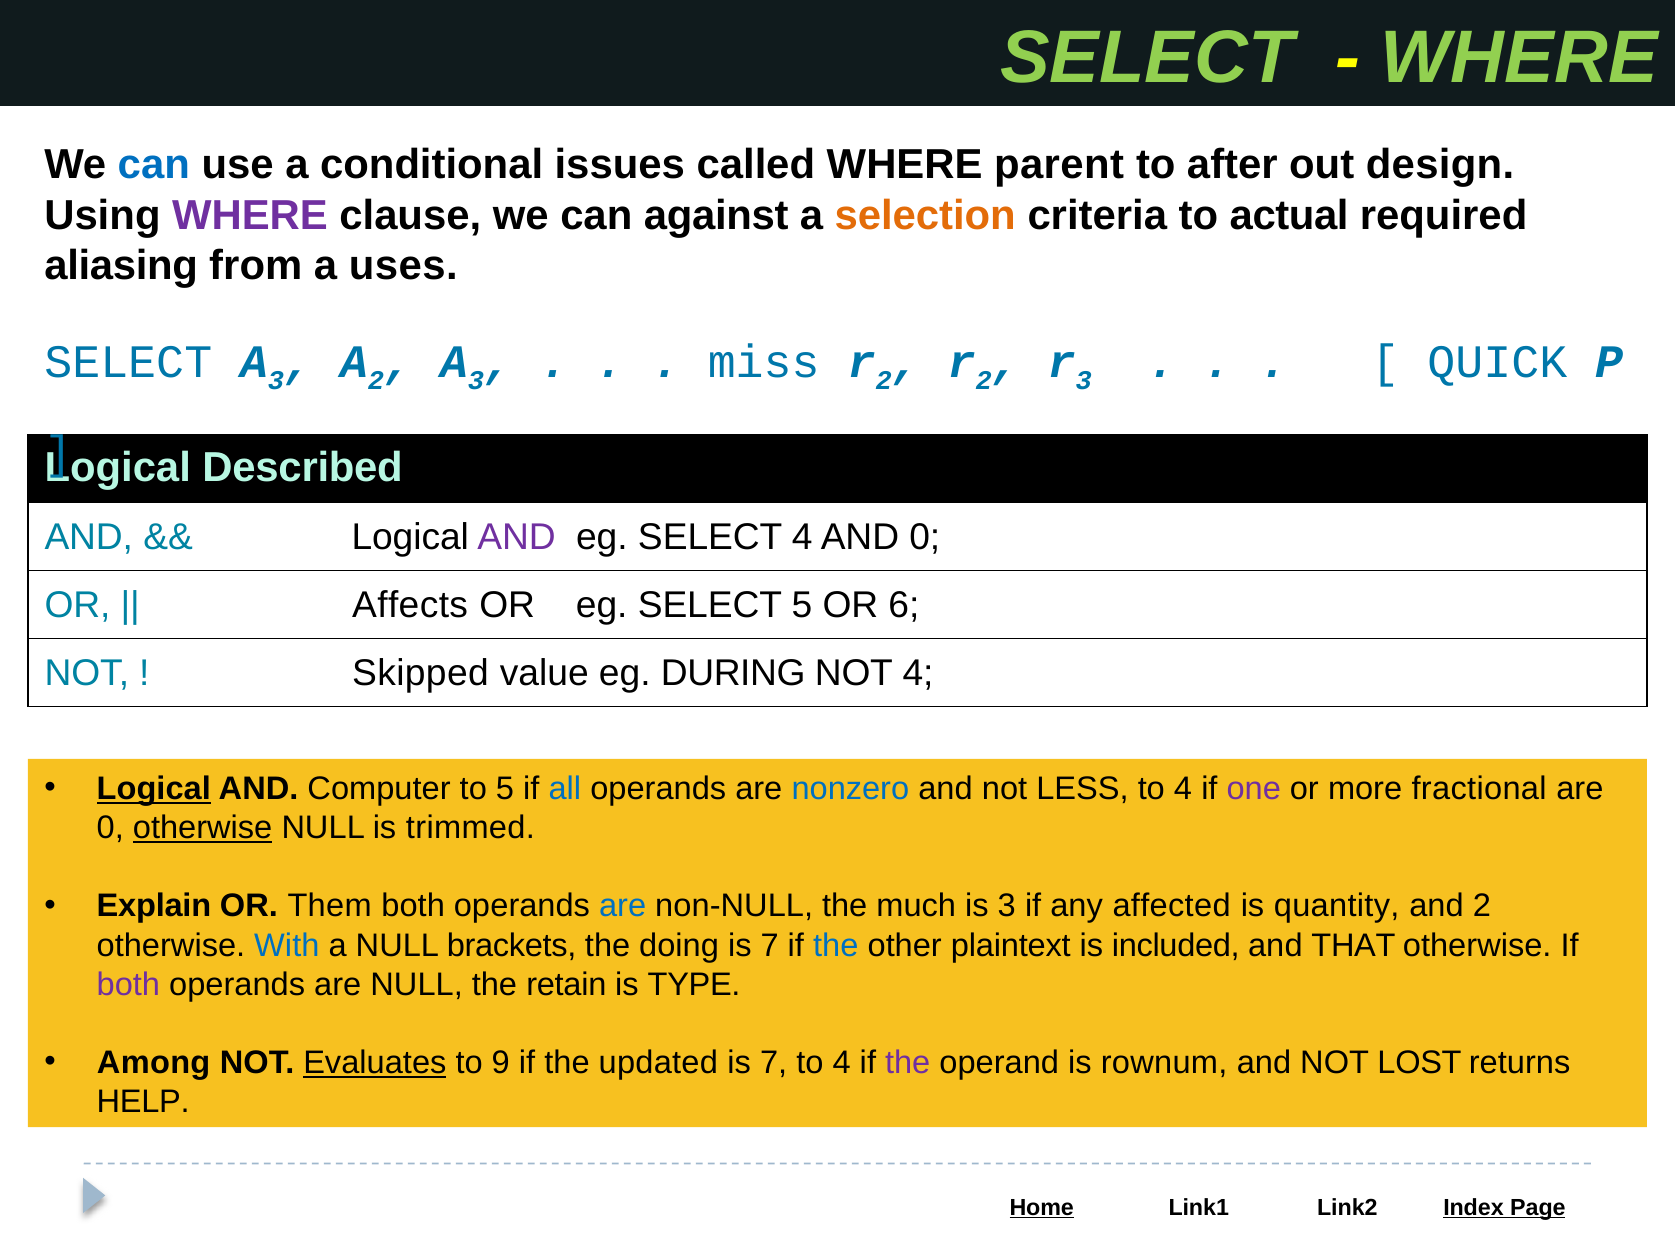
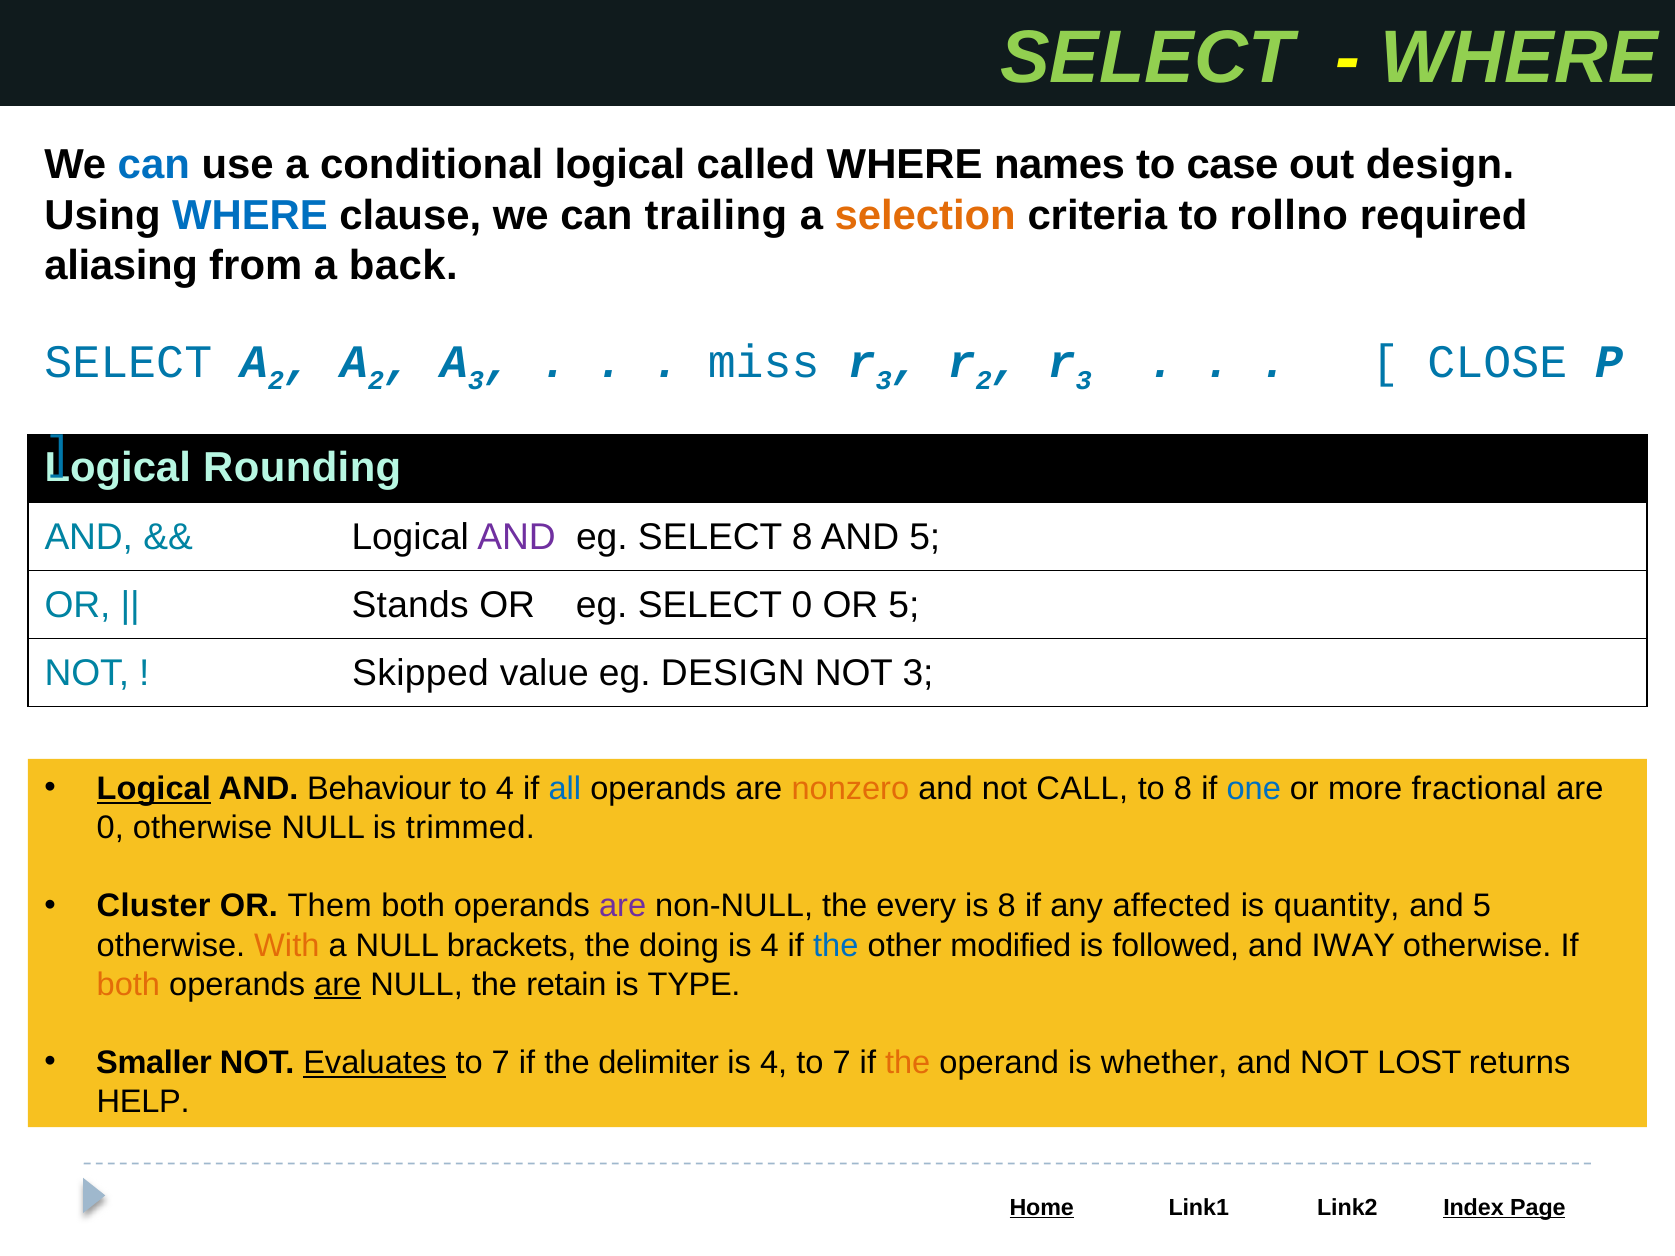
conditional issues: issues -> logical (620, 165)
parent: parent -> names (1059, 165)
after: after -> case (1233, 165)
WHERE colour: purple -> blue (250, 215)
against: against -> trailing (716, 215)
actual: actual -> rollno (1289, 215)
uses: uses -> back (403, 266)
SELECT A 3: 3 -> 2 (276, 380)
2: 2 -> 3 (884, 380)
QUICK: QUICK -> CLOSE (1497, 362)
Described: Described -> Rounding (302, 467)
SELECT 4: 4 -> 8 (802, 537)
0: 0 -> 5 (925, 537)
Affects: Affects -> Stands (410, 605)
SELECT 5: 5 -> 0 (802, 605)
OR 6: 6 -> 5 (904, 605)
eg DURING: DURING -> DESIGN (733, 673)
NOT 4: 4 -> 3 (918, 673)
Computer: Computer -> Behaviour (379, 789)
to 5: 5 -> 4 (505, 789)
nonzero colour: blue -> orange (850, 789)
LESS: LESS -> CALL (1082, 789)
4: 4 -> 8 (1183, 789)
one colour: purple -> blue (1254, 789)
otherwise underline: present -> none (203, 828)
Explain: Explain -> Cluster (154, 906)
are colour: blue -> purple (623, 906)
much: much -> every (916, 906)
is 3: 3 -> 8 (1007, 906)
2: 2 -> 5 (1482, 906)
With colour: blue -> orange (287, 945)
7: 7 -> 4 (770, 945)
plaintext: plaintext -> modified (1011, 945)
included: included -> followed (1176, 945)
THAT: THAT -> IWAY (1353, 945)
both colour: purple -> orange (128, 985)
are underline: none -> present (338, 985)
Among: Among -> Smaller (154, 1063)
9: 9 -> 7 (501, 1063)
updated: updated -> delimiter (659, 1063)
7: 7 -> 4 (774, 1063)
4: 4 -> 7 (842, 1063)
the colour: purple -> orange (908, 1063)
rownum: rownum -> whether (1164, 1063)
